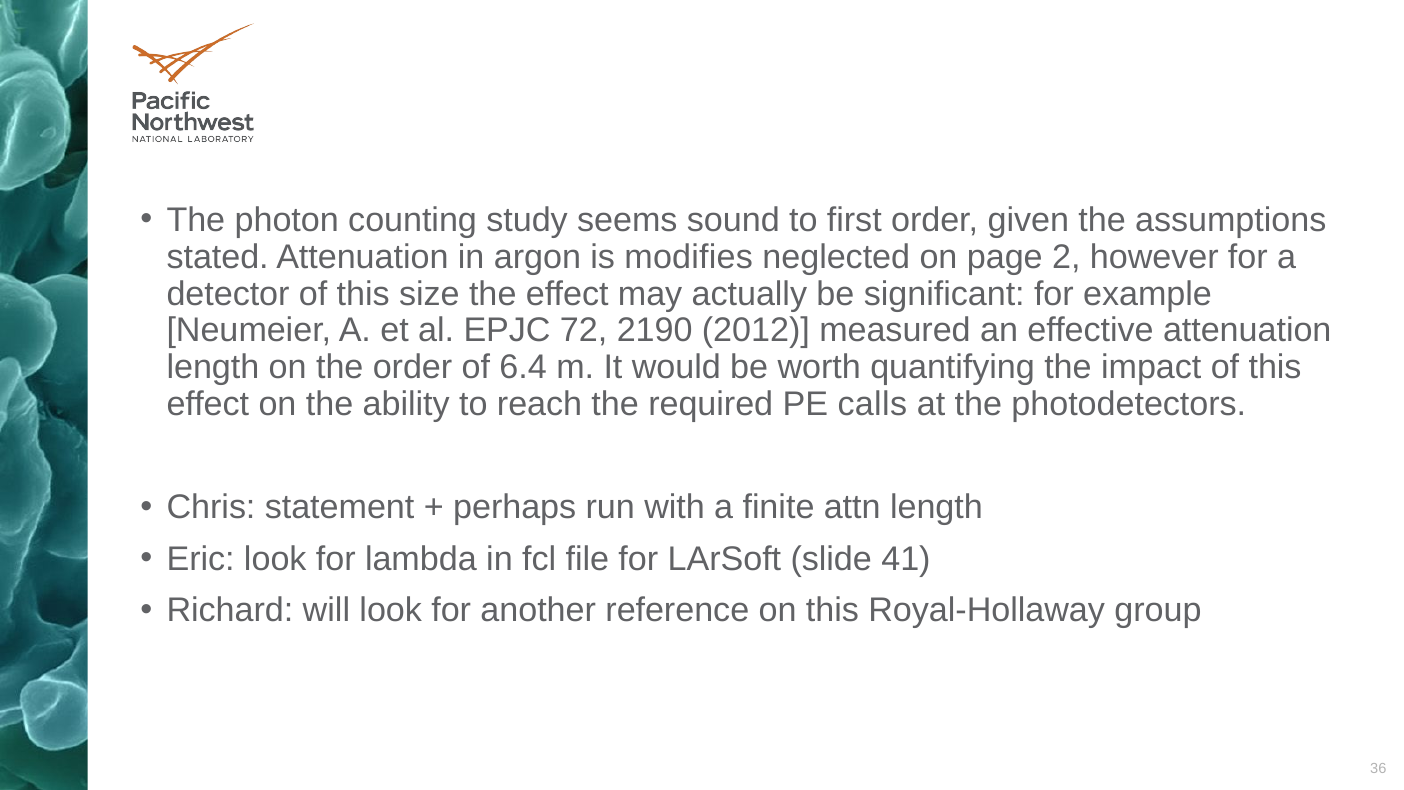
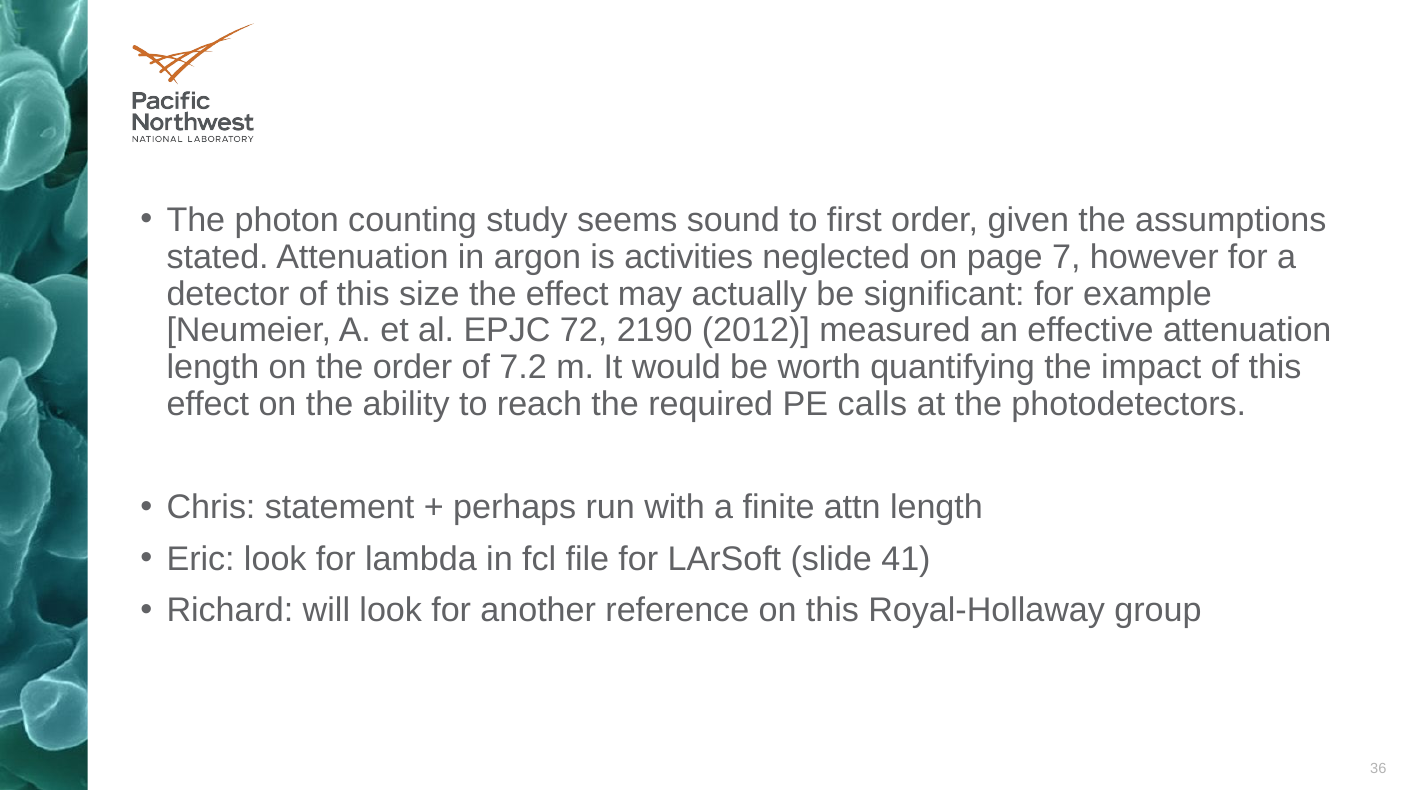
modifies: modifies -> activities (689, 257)
2: 2 -> 7 (1066, 257)
6.4: 6.4 -> 7.2 (523, 367)
